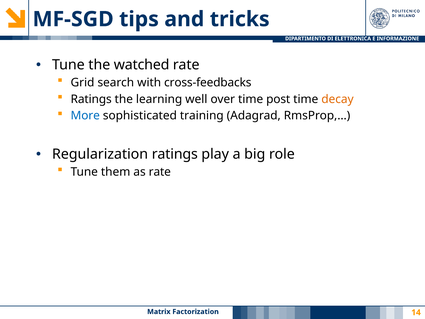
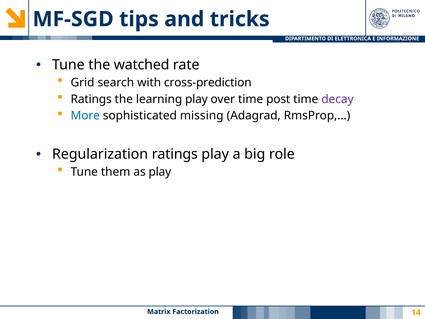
cross-feedbacks: cross-feedbacks -> cross-prediction (208, 83)
learning well: well -> play (196, 99)
decay colour: orange -> purple (338, 99)
training: training -> missing (202, 116)
as rate: rate -> play (160, 172)
